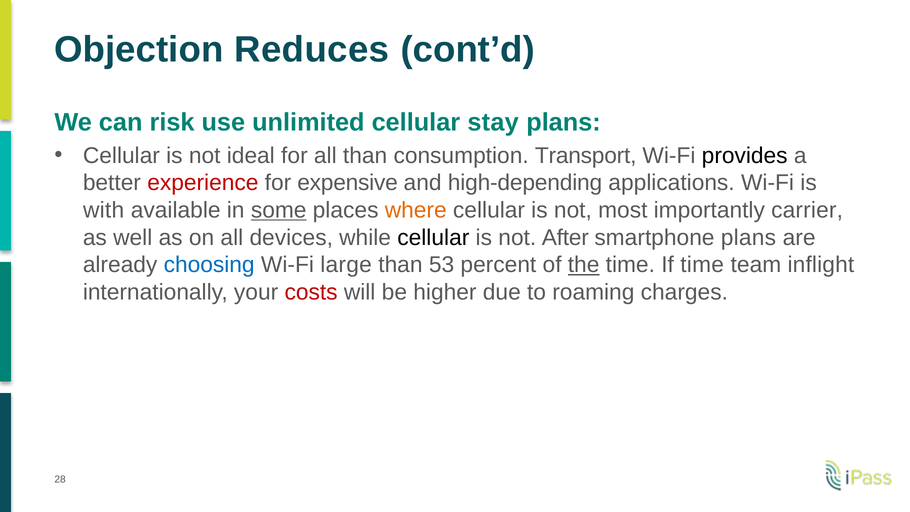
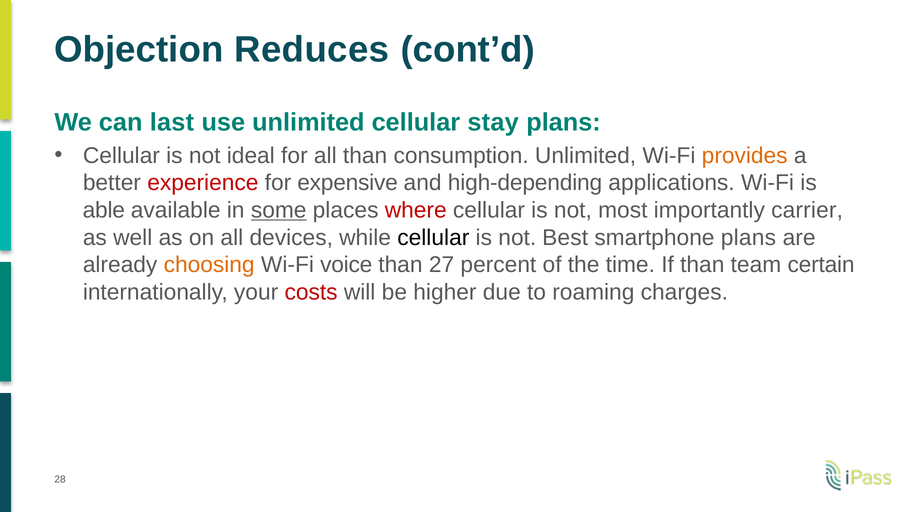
risk: risk -> last (172, 122)
consumption Transport: Transport -> Unlimited (586, 156)
provides colour: black -> orange (745, 156)
with: with -> able (104, 210)
where colour: orange -> red (416, 210)
After: After -> Best (565, 238)
choosing colour: blue -> orange (209, 265)
large: large -> voice (346, 265)
53: 53 -> 27 (442, 265)
the underline: present -> none (584, 265)
If time: time -> than (702, 265)
inflight: inflight -> certain (821, 265)
